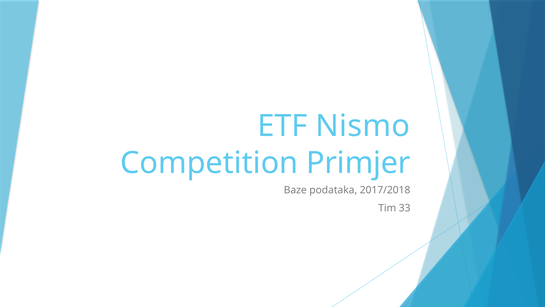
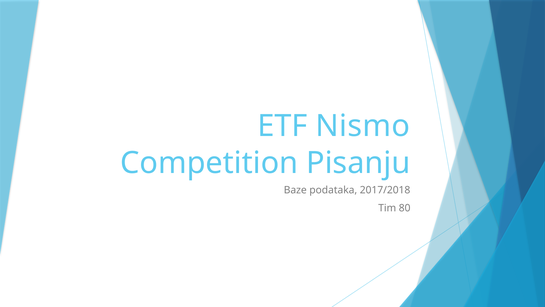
Primjer: Primjer -> Pisanju (358, 163)
33: 33 -> 80 (405, 208)
